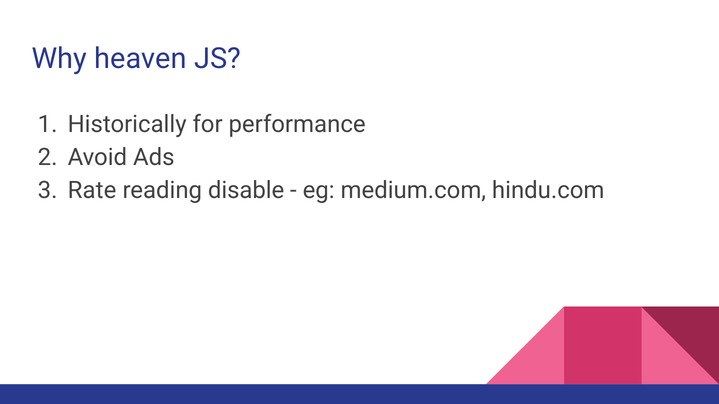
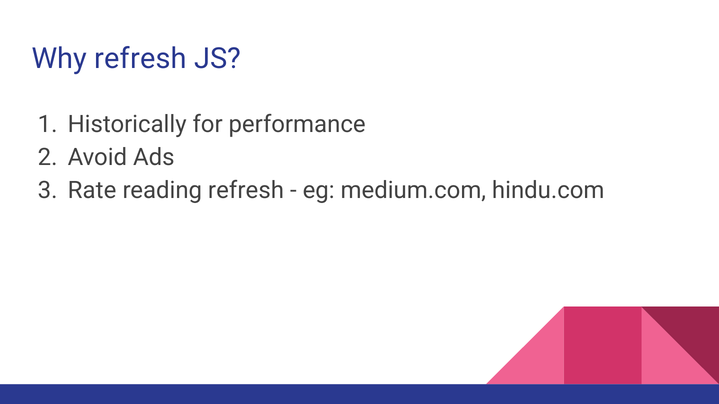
Why heaven: heaven -> refresh (140, 59)
reading disable: disable -> refresh (246, 190)
